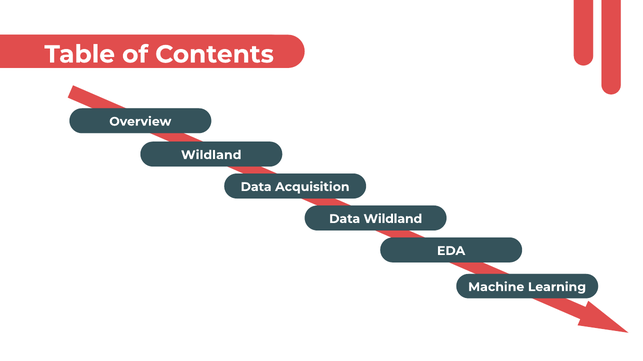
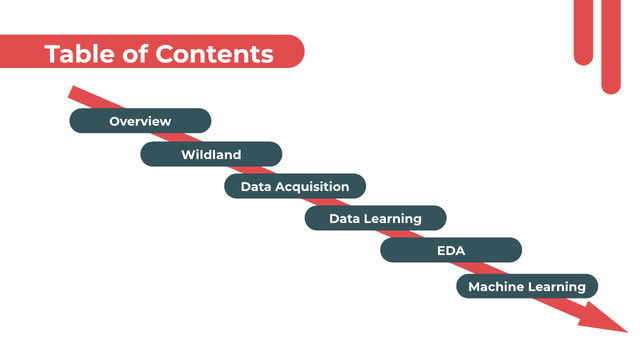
Data Wildland: Wildland -> Learning (393, 219)
